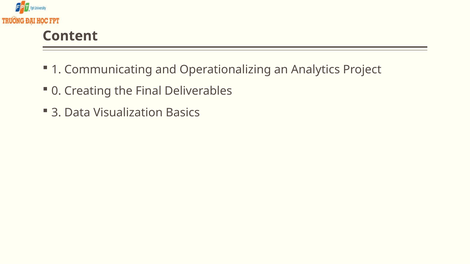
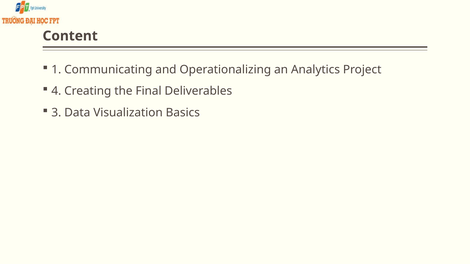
0: 0 -> 4 (56, 91)
